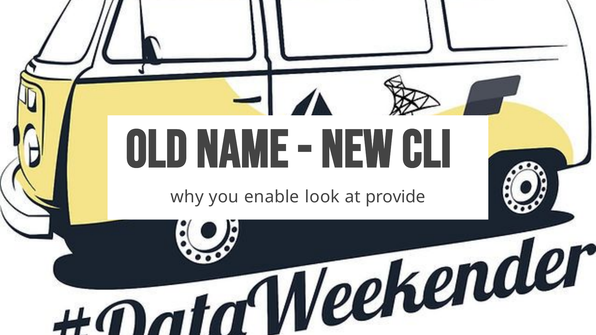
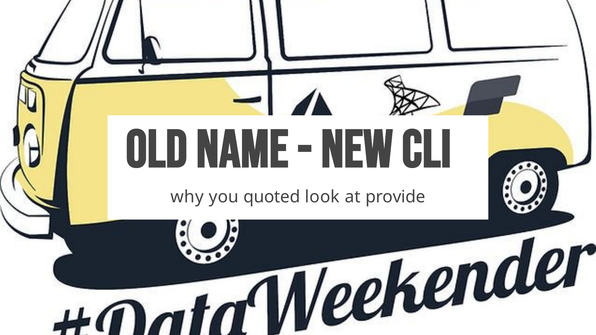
enable: enable -> quoted (272, 197)
